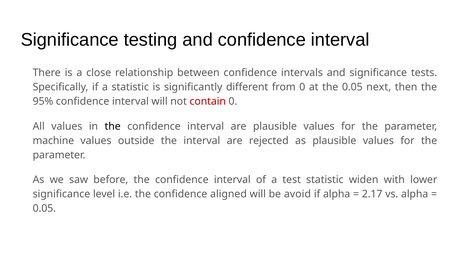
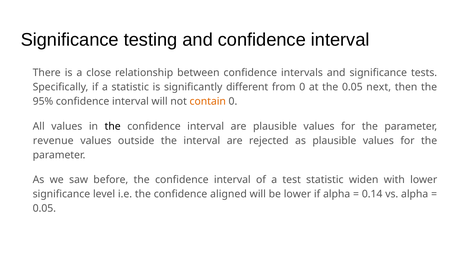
contain colour: red -> orange (208, 101)
machine: machine -> revenue (53, 141)
be avoid: avoid -> lower (297, 194)
2.17: 2.17 -> 0.14 (372, 194)
